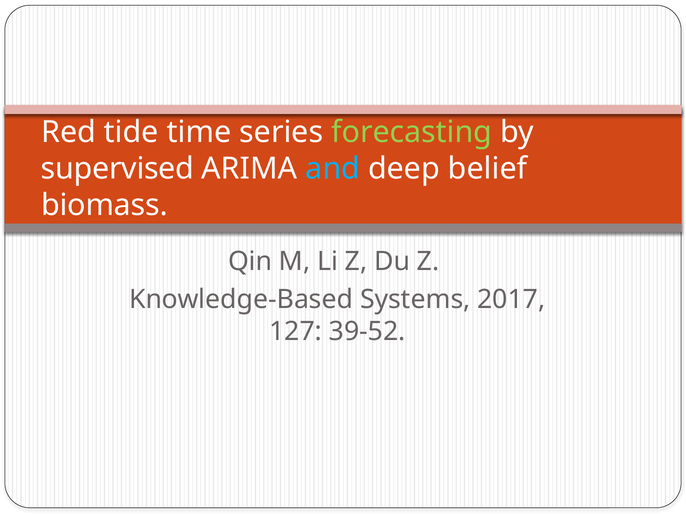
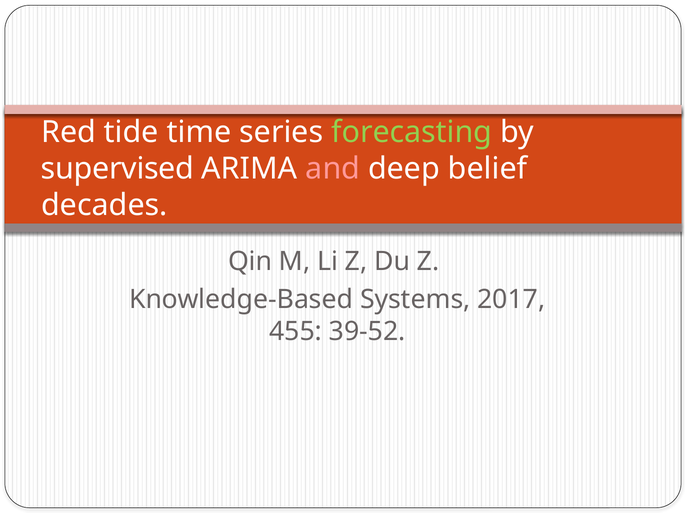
and colour: light blue -> pink (333, 168)
biomass: biomass -> decades (104, 205)
127: 127 -> 455 (295, 331)
